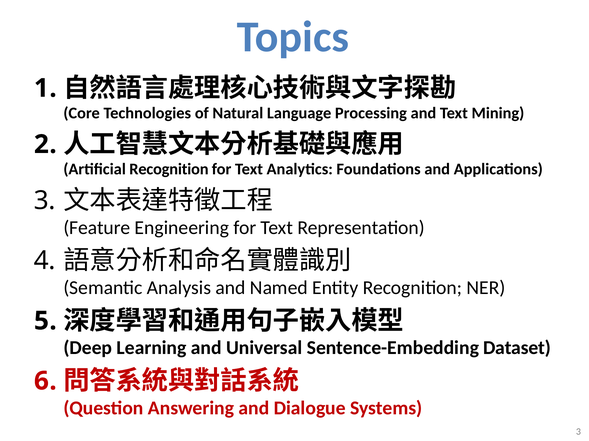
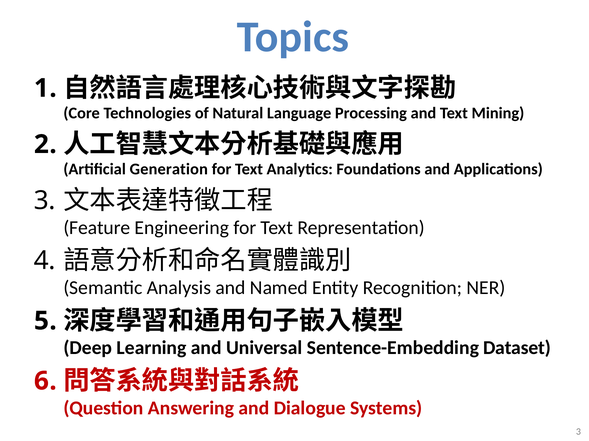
Artificial Recognition: Recognition -> Generation (169, 169)
